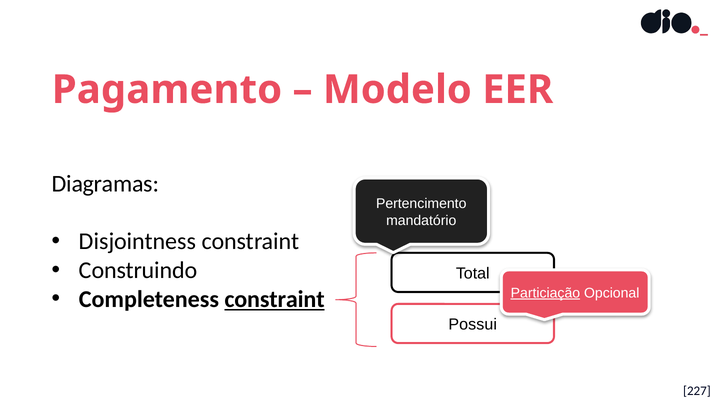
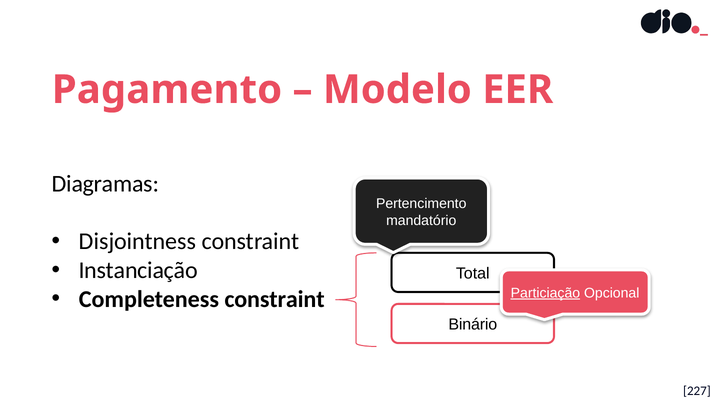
Construindo: Construindo -> Instanciação (138, 270)
constraint underline: present -> none (274, 299)
Possui: Possui -> Binário (473, 324)
